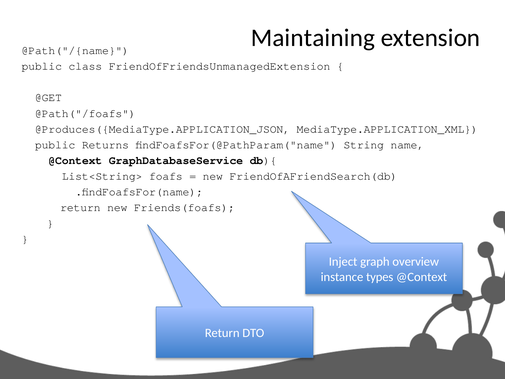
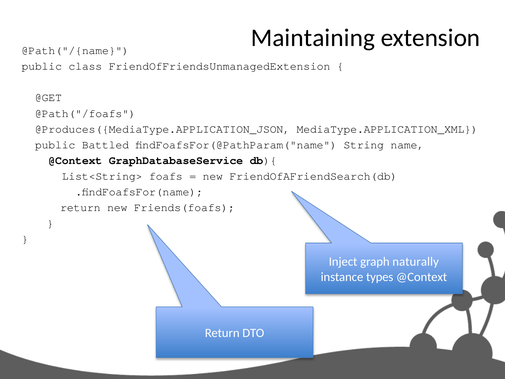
Returns: Returns -> Battled (105, 145)
overview: overview -> naturally (416, 262)
